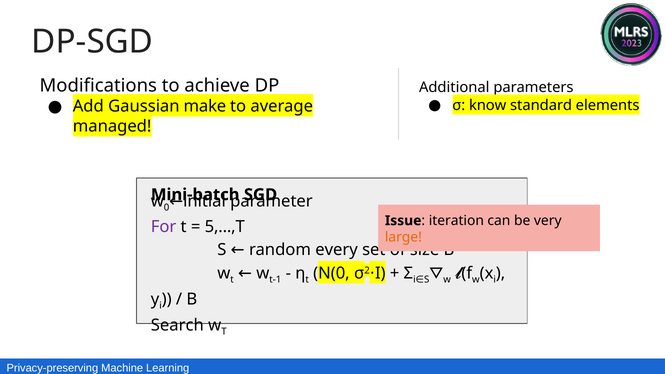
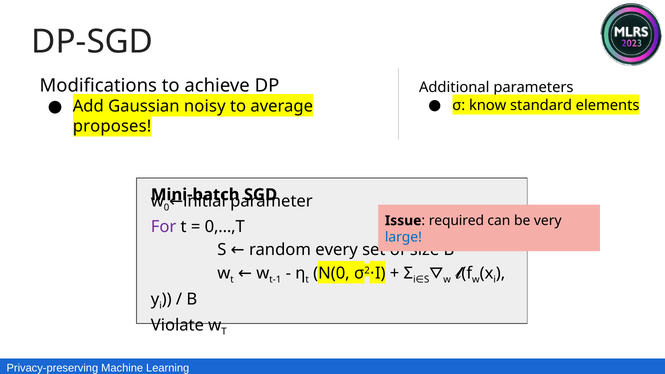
make: make -> noisy (205, 106)
managed: managed -> proposes (112, 126)
iteration: iteration -> required (456, 221)
5,...,T: 5,...,T -> 0,...,T (225, 227)
large colour: orange -> blue (403, 237)
Search: Search -> Violate (177, 325)
